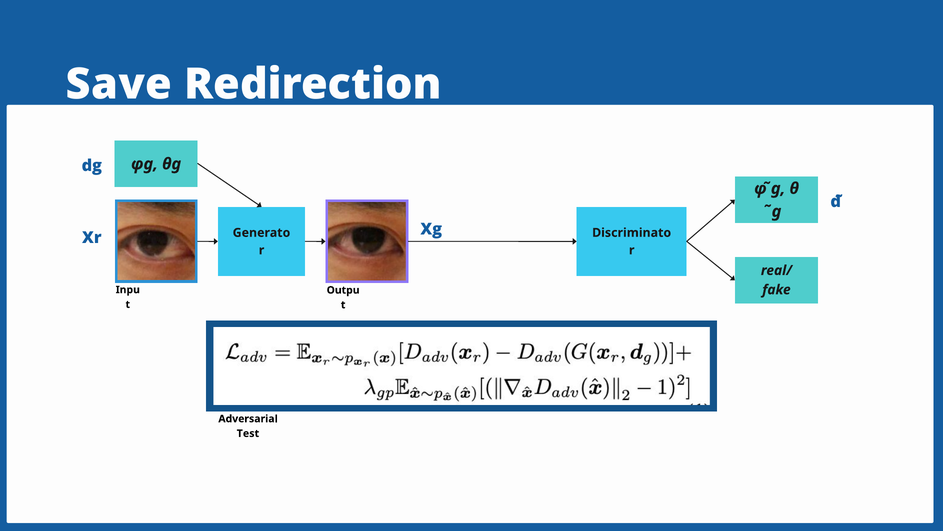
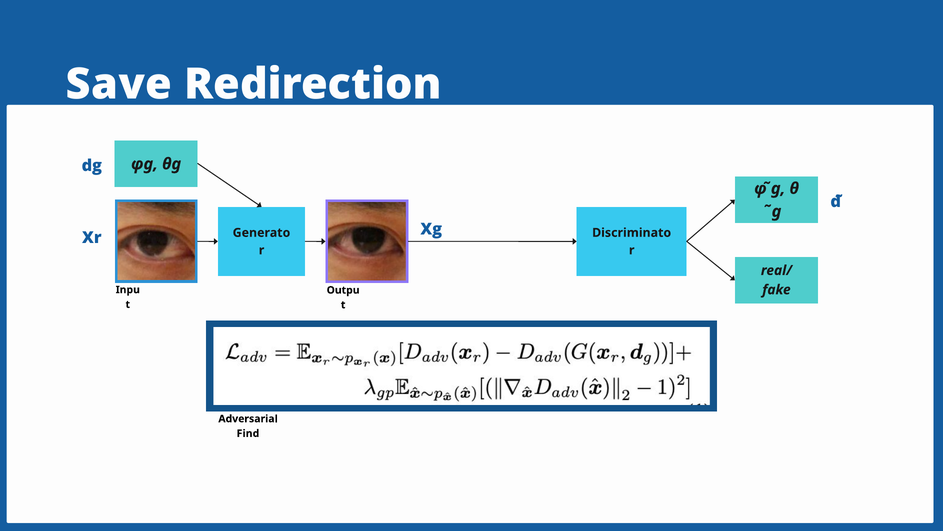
Test: Test -> Find (248, 433)
